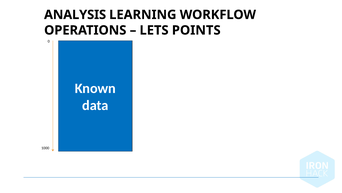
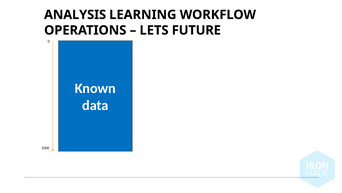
POINTS: POINTS -> FUTURE (196, 30)
